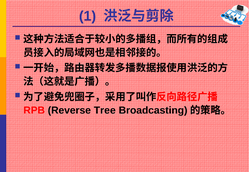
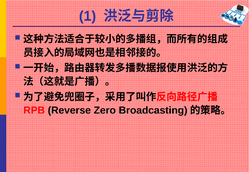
Tree: Tree -> Zero (105, 111)
